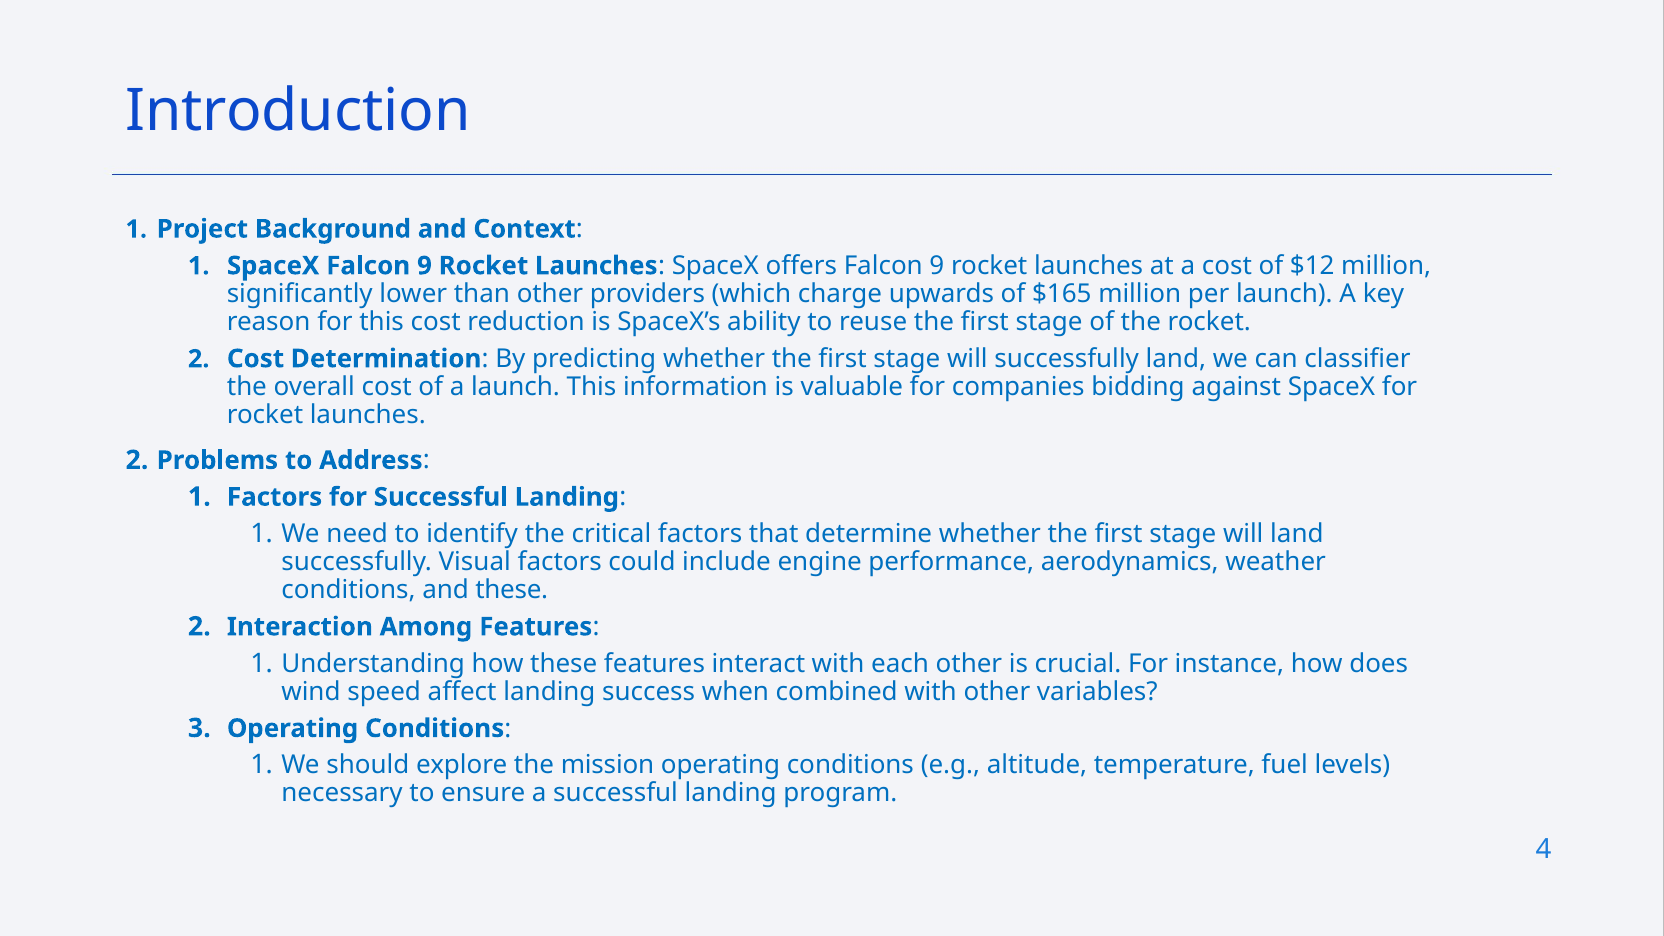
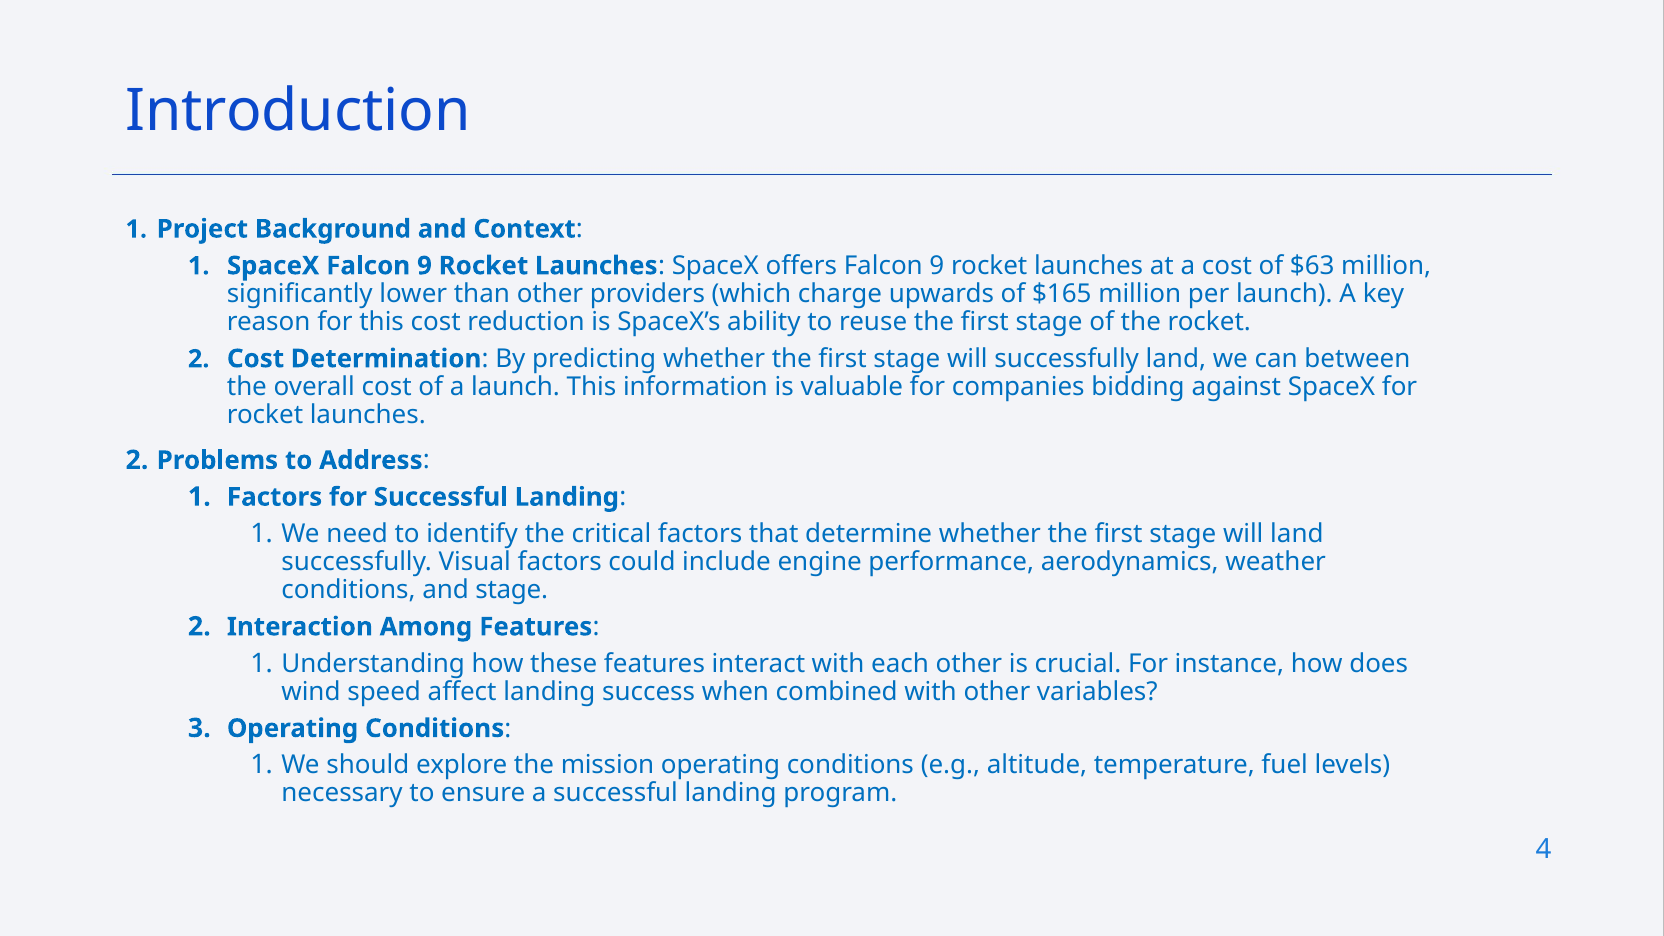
$12: $12 -> $63 (1312, 266)
classifier: classifier -> between (1357, 359)
and these: these -> stage (512, 590)
